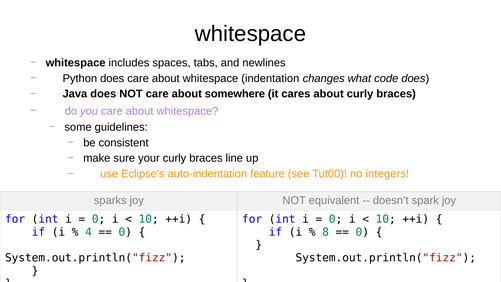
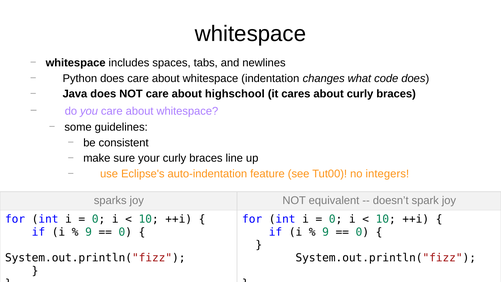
somewhere: somewhere -> highschool (235, 94)
4: 4 -> 9 (89, 232)
8: 8 -> 9 (326, 232)
